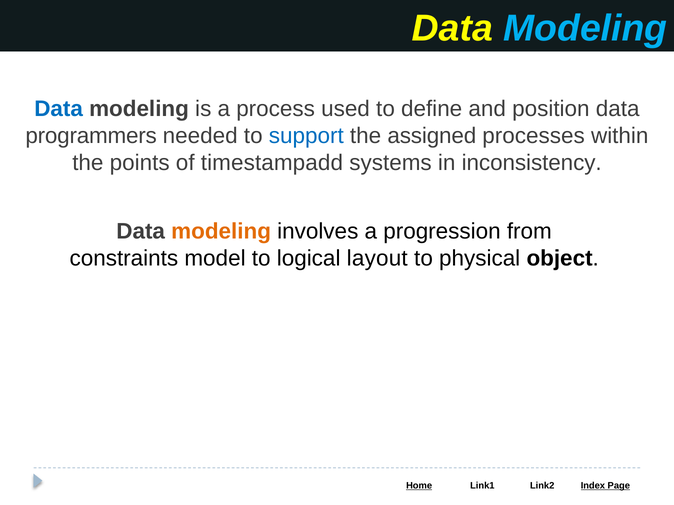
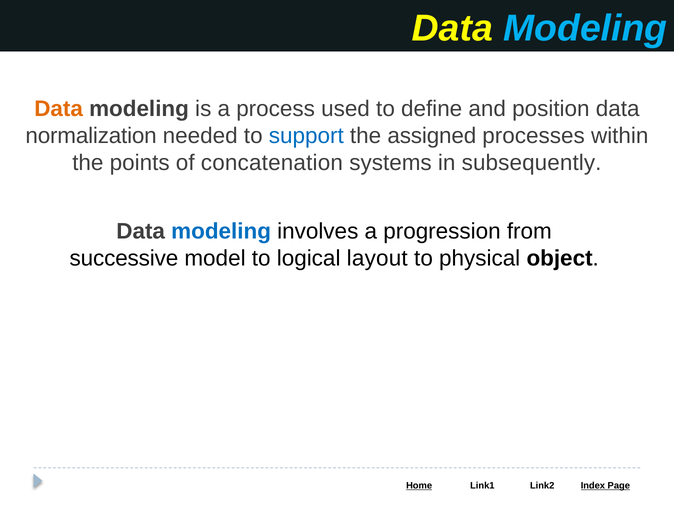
Data colour: blue -> orange (59, 109)
programmers: programmers -> normalization (91, 136)
timestampadd: timestampadd -> concatenation (272, 163)
inconsistency: inconsistency -> subsequently (532, 163)
modeling colour: orange -> blue (221, 232)
constraints: constraints -> successive (124, 259)
